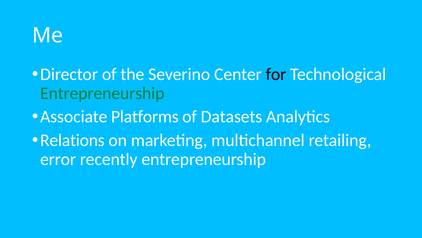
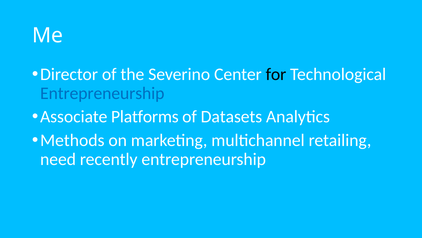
Entrepreneurship colour: green -> blue (102, 93)
Relations: Relations -> Methods (72, 140)
error: error -> need (58, 159)
